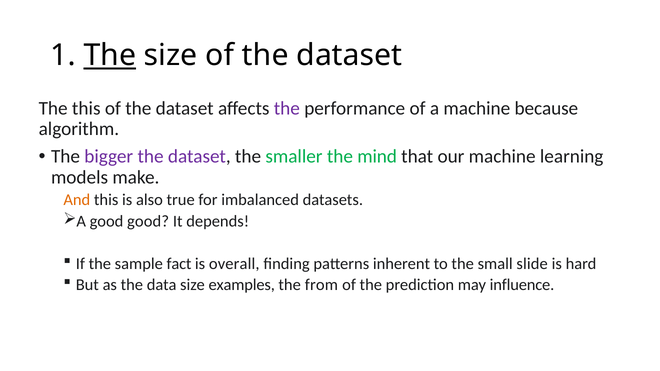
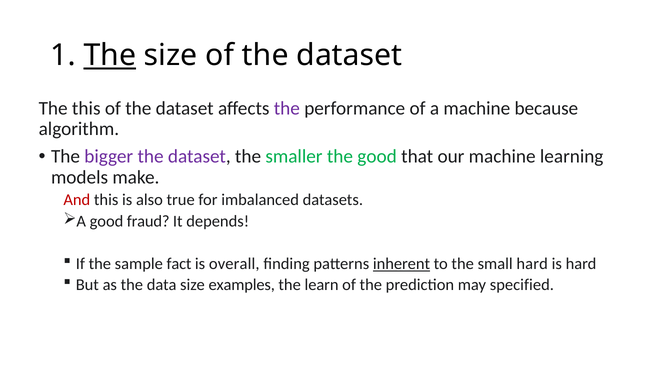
the mind: mind -> good (377, 157)
And colour: orange -> red (77, 200)
good good: good -> fraud (148, 221)
inherent underline: none -> present (401, 264)
small slide: slide -> hard (532, 264)
from: from -> learn (322, 285)
influence: influence -> specified (522, 285)
